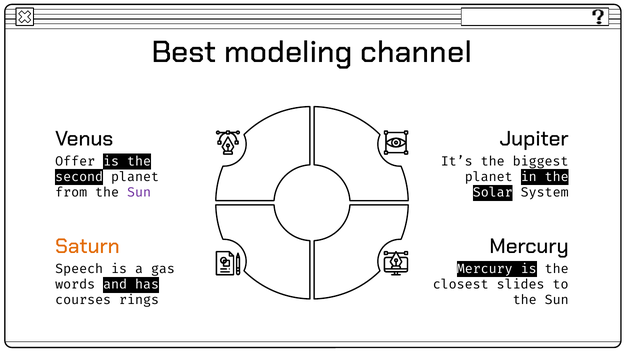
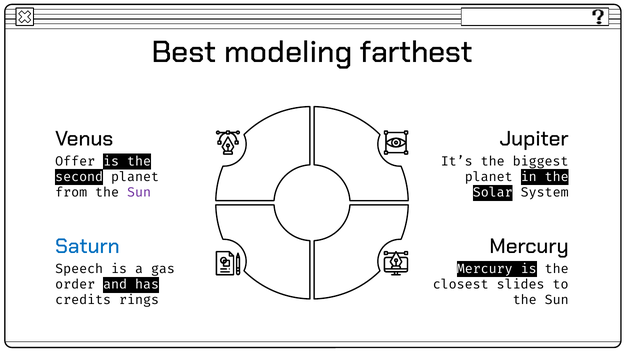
channel: channel -> farthest (416, 52)
Saturn colour: orange -> blue (87, 246)
words: words -> order (75, 285)
courses: courses -> credits (83, 300)
